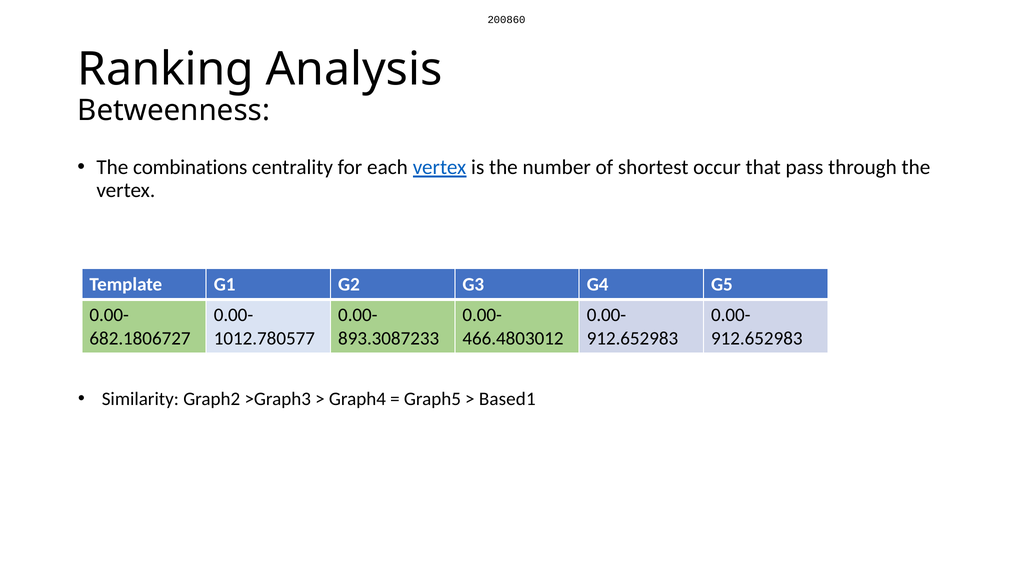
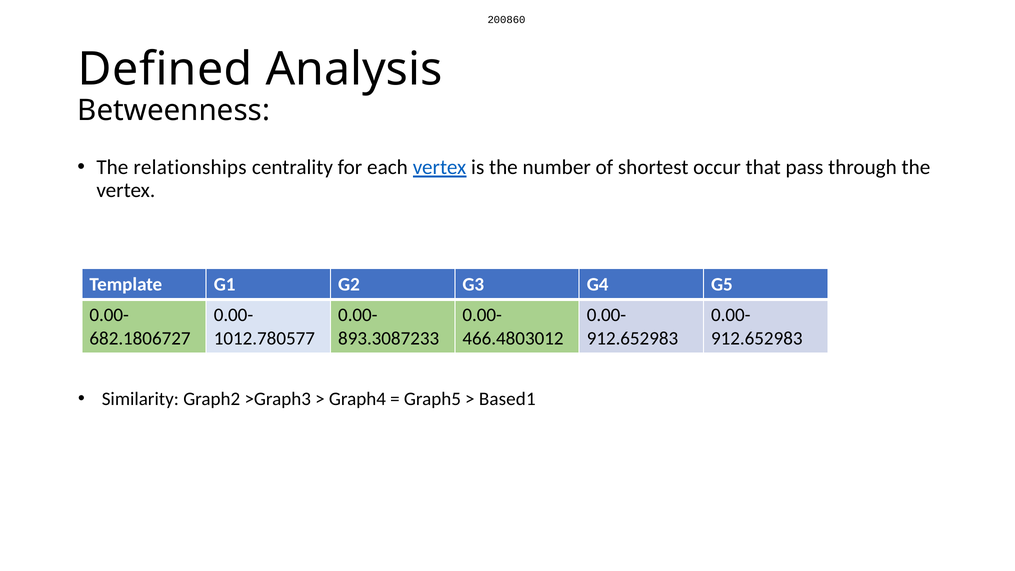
Ranking: Ranking -> Defined (165, 69)
combinations: combinations -> relationships (190, 167)
